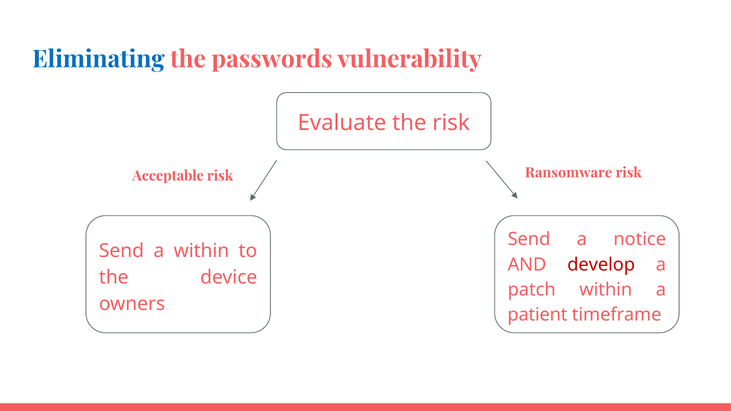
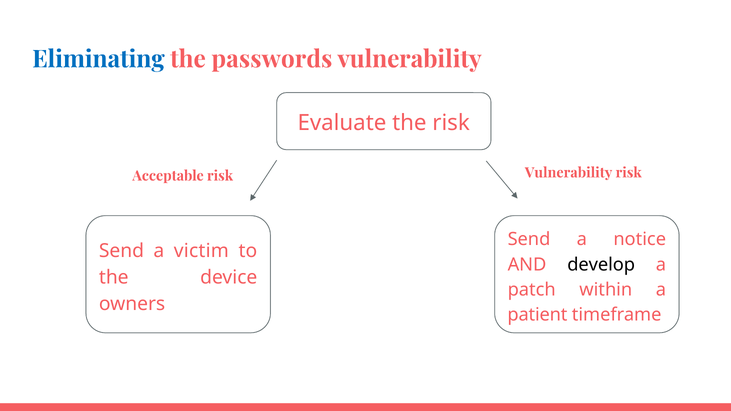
Ransomware: Ransomware -> Vulnerability (569, 173)
a within: within -> victim (201, 251)
develop colour: red -> black (601, 265)
